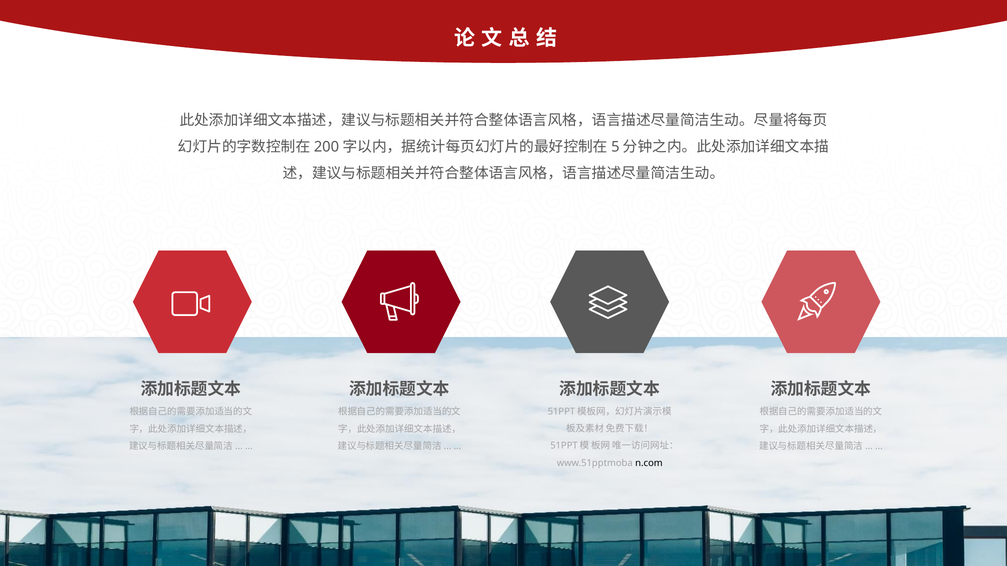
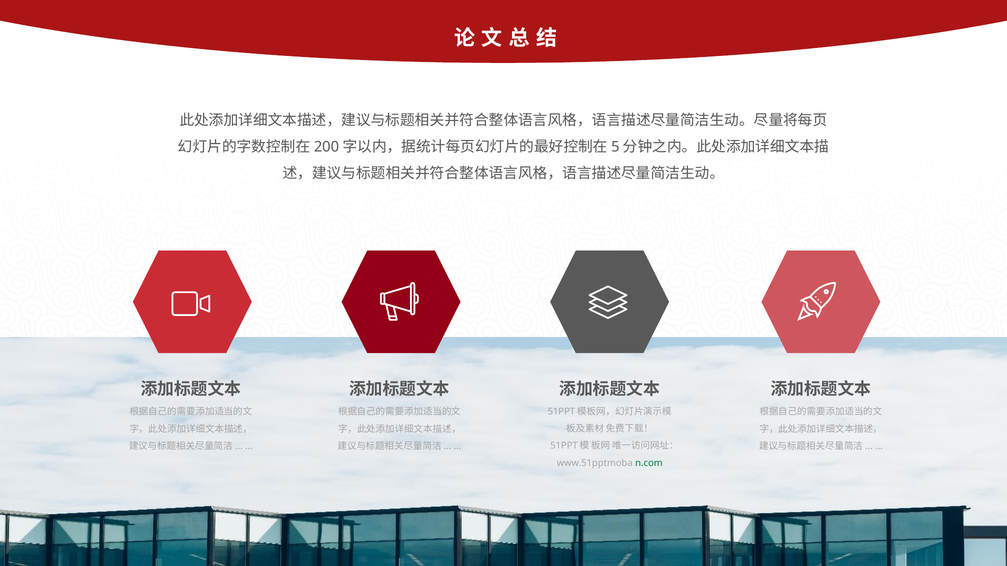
n.com colour: black -> green (649, 463)
